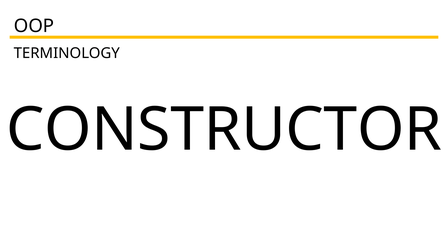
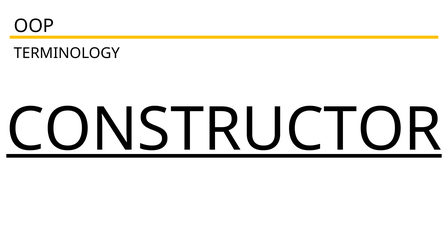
CONSTRUCTOR underline: none -> present (224, 130)
